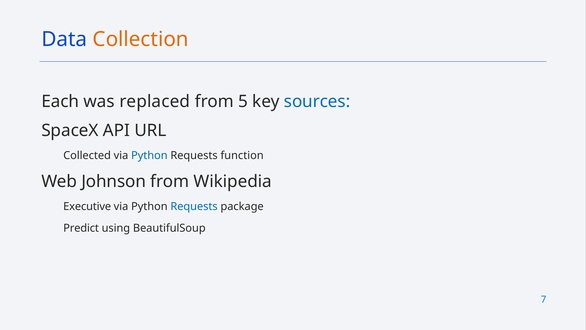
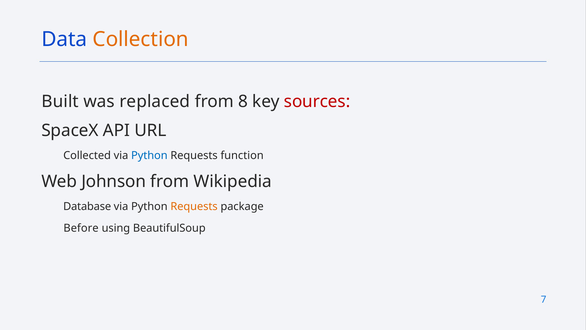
Each: Each -> Built (60, 101)
5: 5 -> 8 (243, 101)
sources colour: blue -> red (317, 101)
Executive: Executive -> Database (87, 206)
Requests colour: blue -> orange (194, 206)
Predict: Predict -> Before (81, 228)
